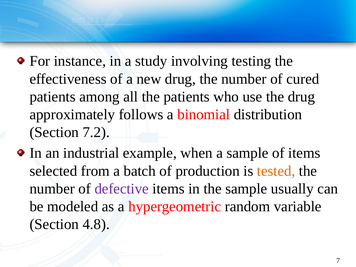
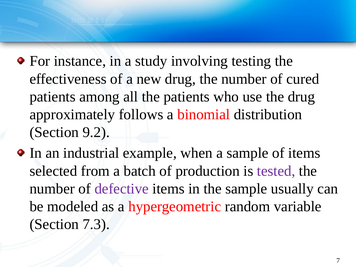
7.2: 7.2 -> 9.2 (96, 132)
tested colour: orange -> purple (276, 171)
4.8: 4.8 -> 7.3 (96, 224)
